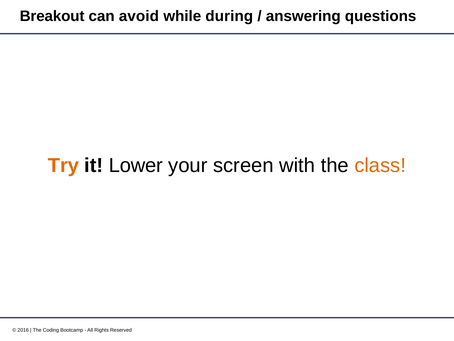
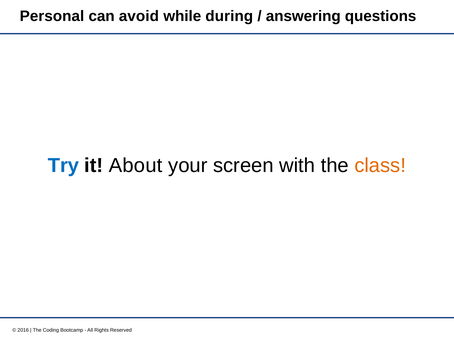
Breakout: Breakout -> Personal (52, 16)
Try colour: orange -> blue (63, 165)
Lower: Lower -> About (136, 165)
